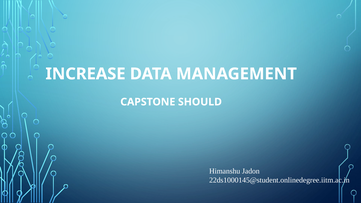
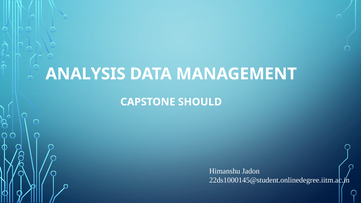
INCREASE: INCREASE -> ANALYSIS (86, 74)
